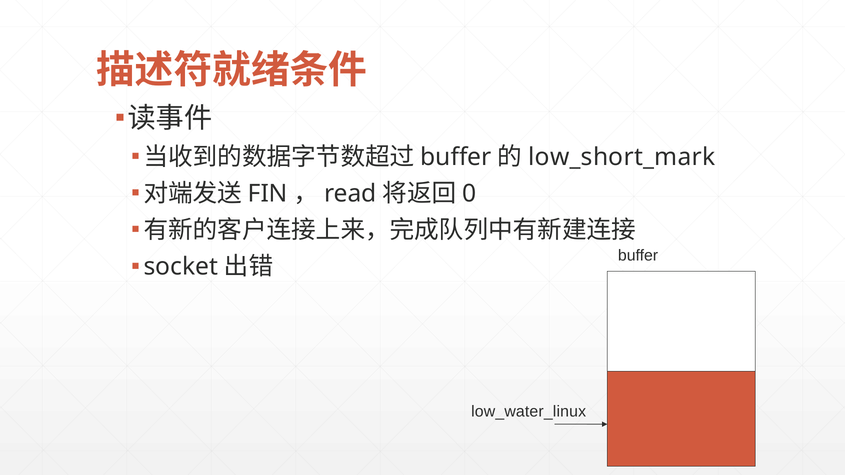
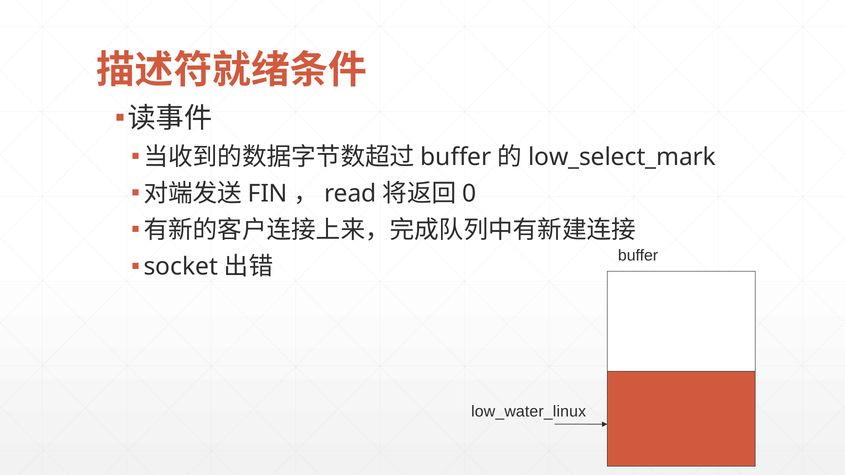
low_short_mark: low_short_mark -> low_select_mark (622, 157)
